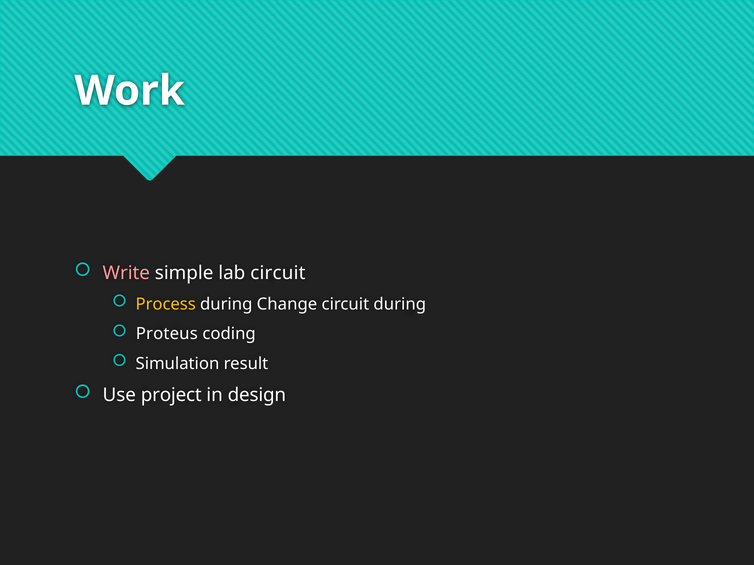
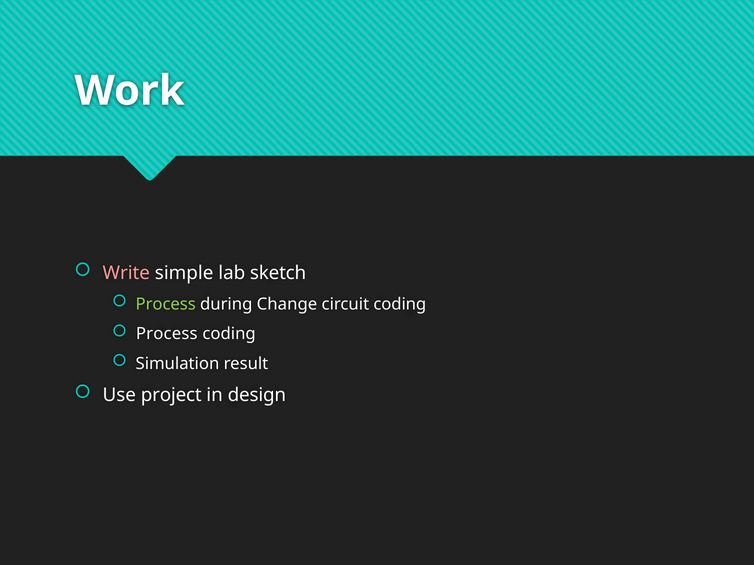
lab circuit: circuit -> sketch (278, 274)
Process colour: yellow -> light green (166, 304)
circuit during: during -> coding (400, 304)
Proteus: Proteus -> Process (167, 334)
